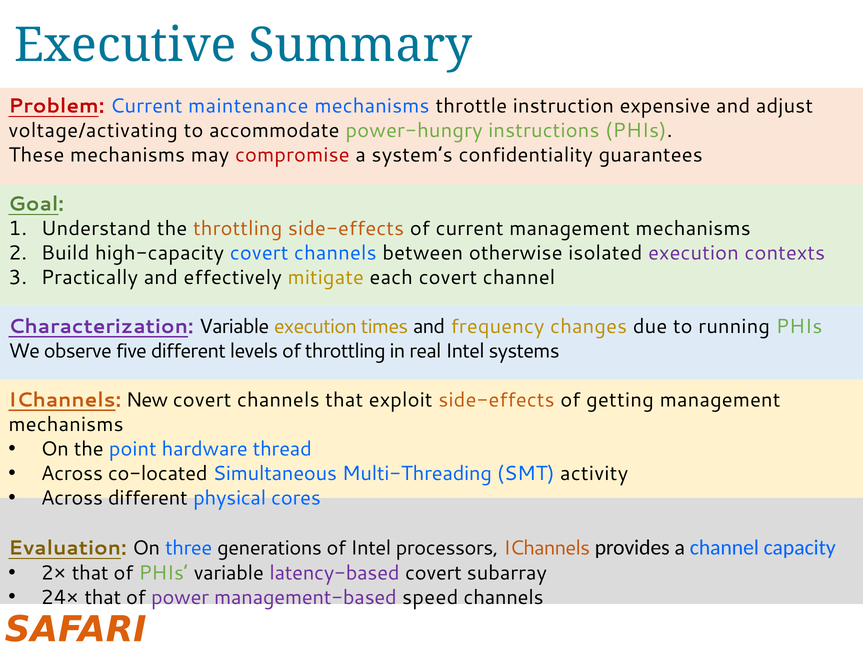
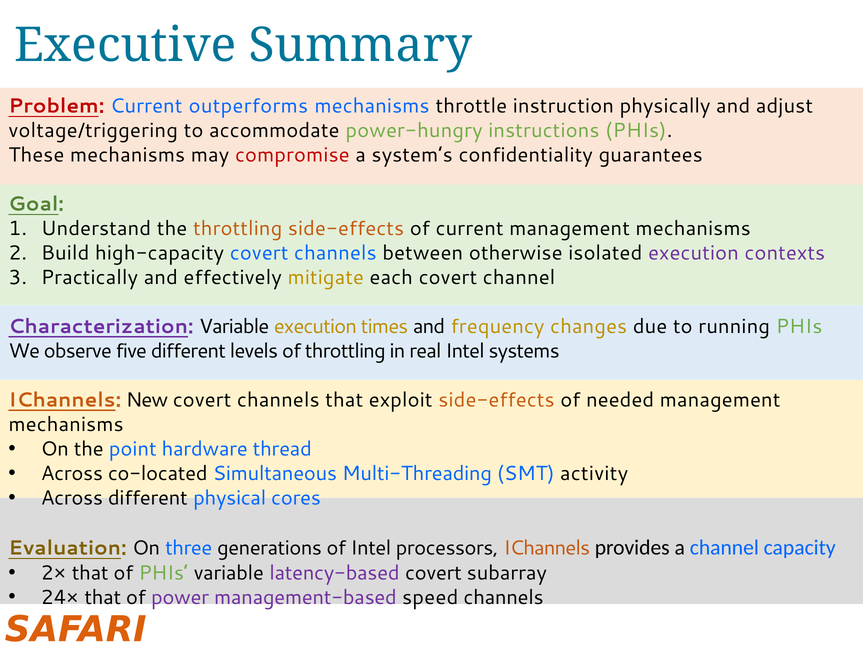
maintenance: maintenance -> outperforms (248, 106)
expensive: expensive -> physically (665, 106)
voltage/activating: voltage/activating -> voltage/triggering (93, 130)
getting: getting -> needed (620, 399)
